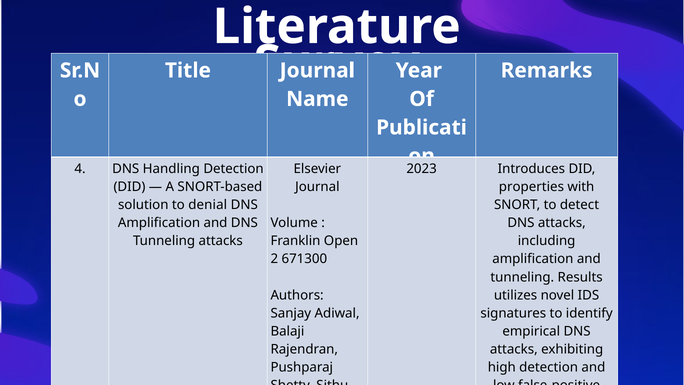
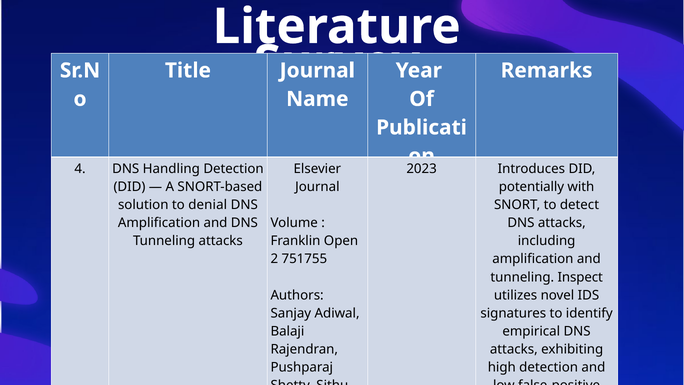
properties: properties -> potentially (531, 187)
671300: 671300 -> 751755 (304, 259)
Results: Results -> Inspect (580, 277)
